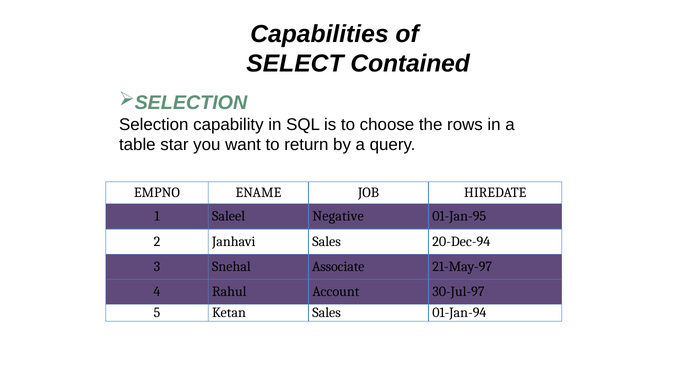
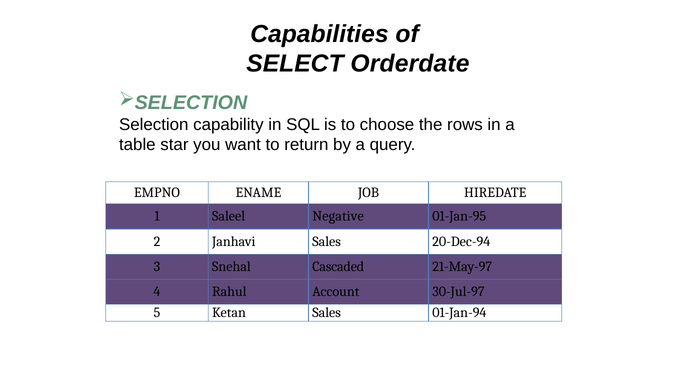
Contained: Contained -> Orderdate (410, 64)
Associate: Associate -> Cascaded (338, 267)
